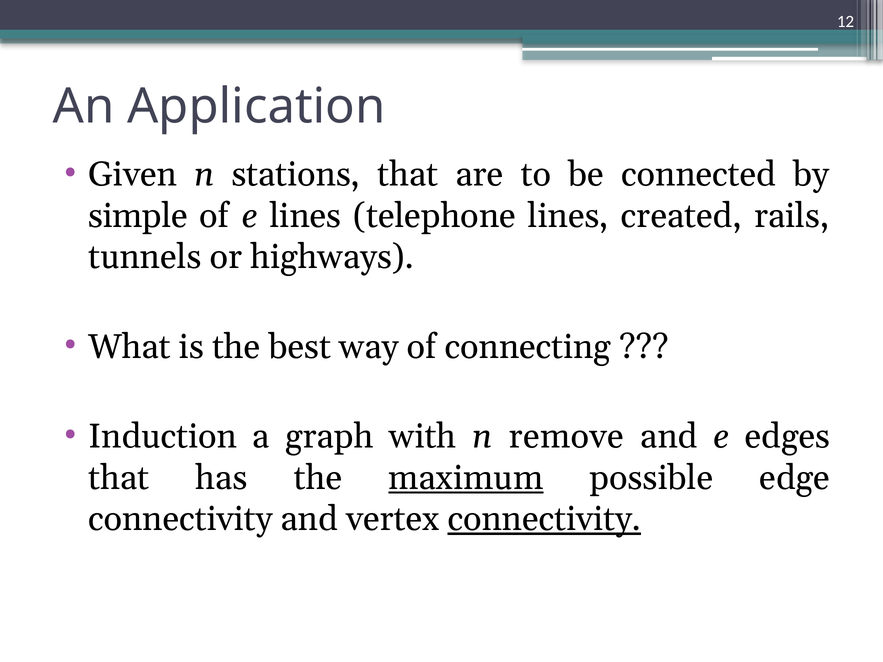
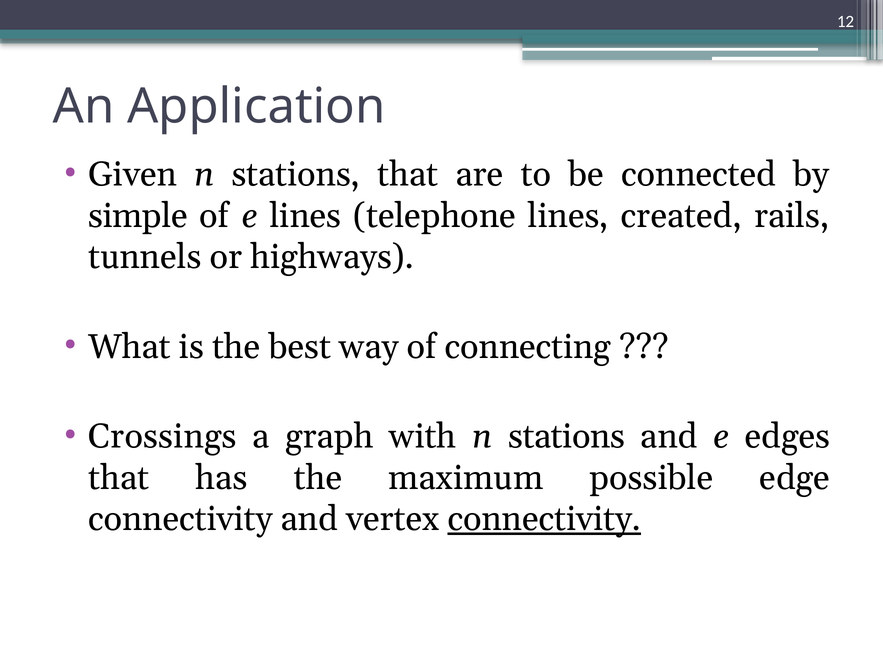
Induction: Induction -> Crossings (162, 437)
with n remove: remove -> stations (567, 437)
maximum underline: present -> none (466, 478)
